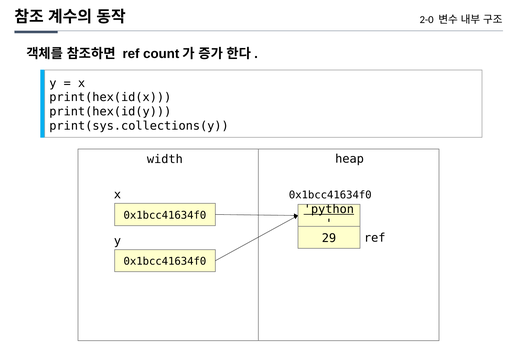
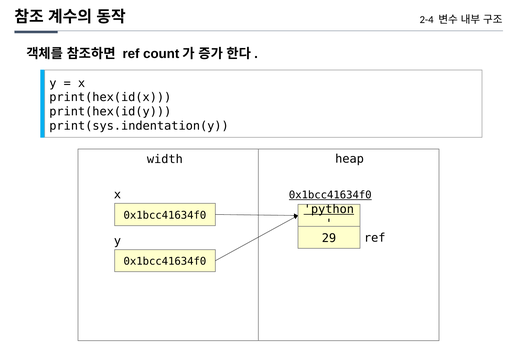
2-0: 2-0 -> 2-4 (427, 20)
print(sys.collections(y: print(sys.collections(y -> print(sys.indentation(y (139, 126)
0x1bcc41634f0 underline: none -> present (330, 195)
